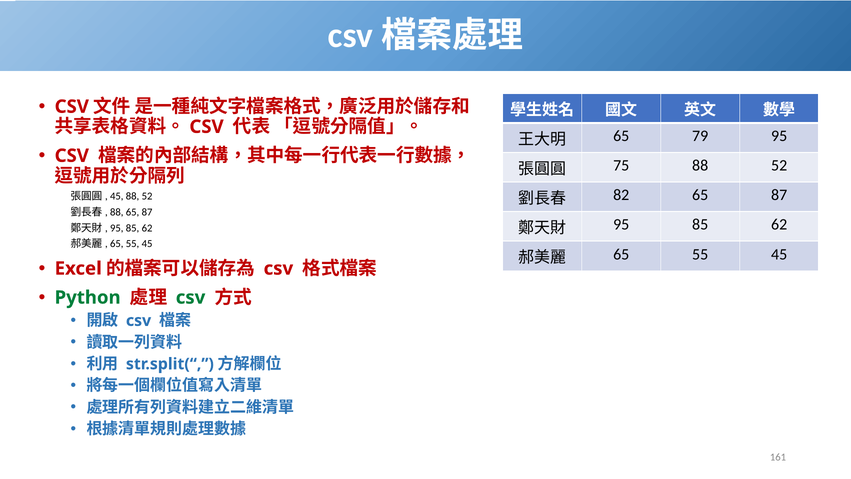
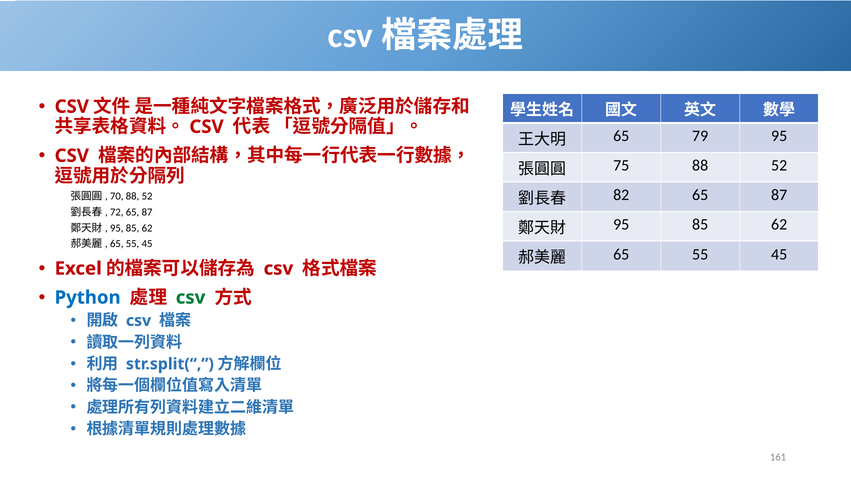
45: 45 -> 70 (117, 196)
88: 88 -> 72 (117, 212)
Python colour: green -> blue (88, 297)
